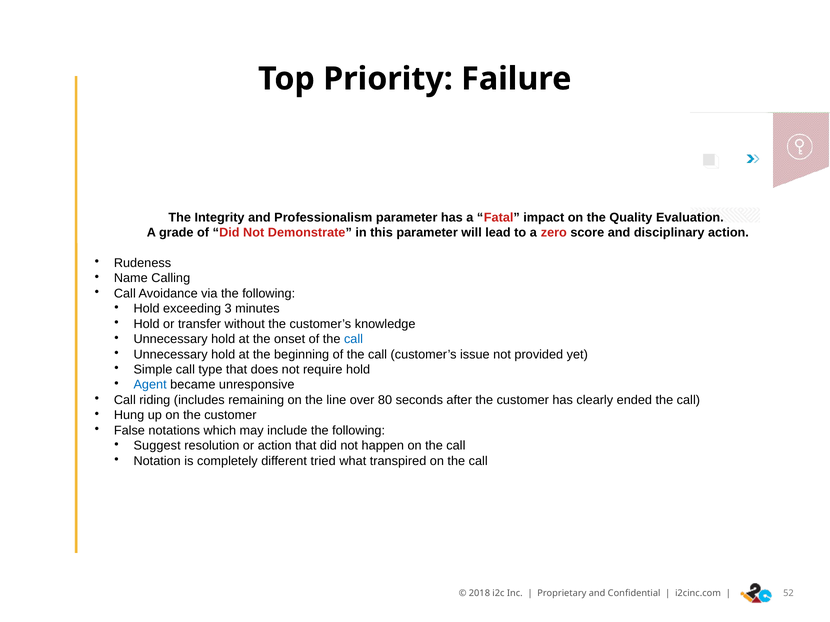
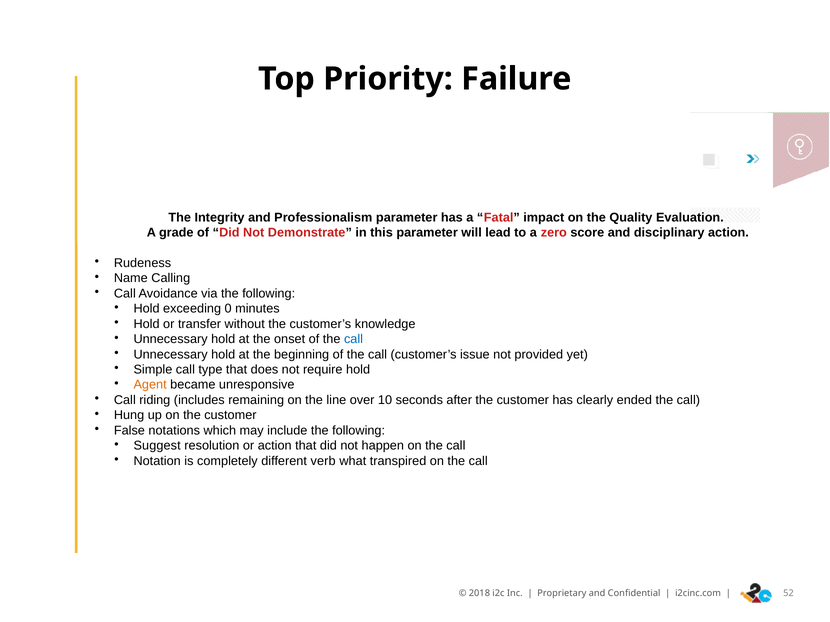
3: 3 -> 0 (228, 309)
Agent colour: blue -> orange (150, 385)
80: 80 -> 10 (385, 400)
tried: tried -> verb (323, 461)
